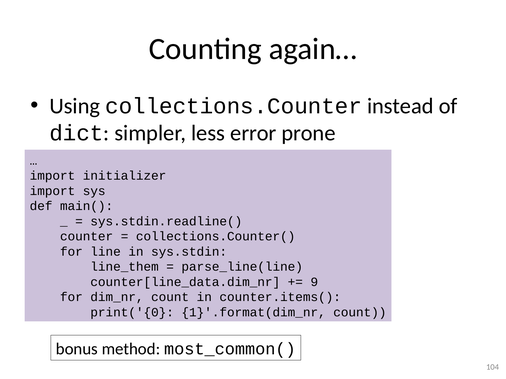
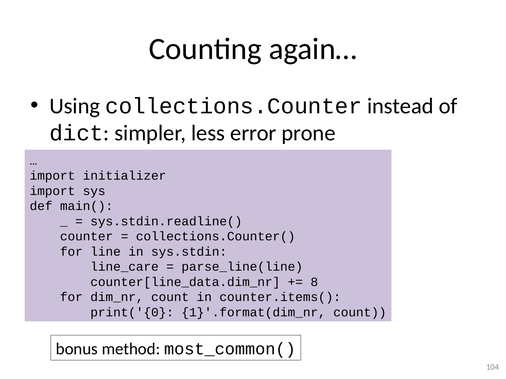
line_them: line_them -> line_care (125, 267)
9: 9 -> 8 (314, 282)
